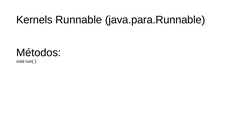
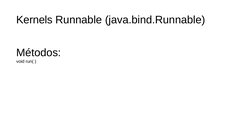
java.para.Runnable: java.para.Runnable -> java.bind.Runnable (155, 20)
